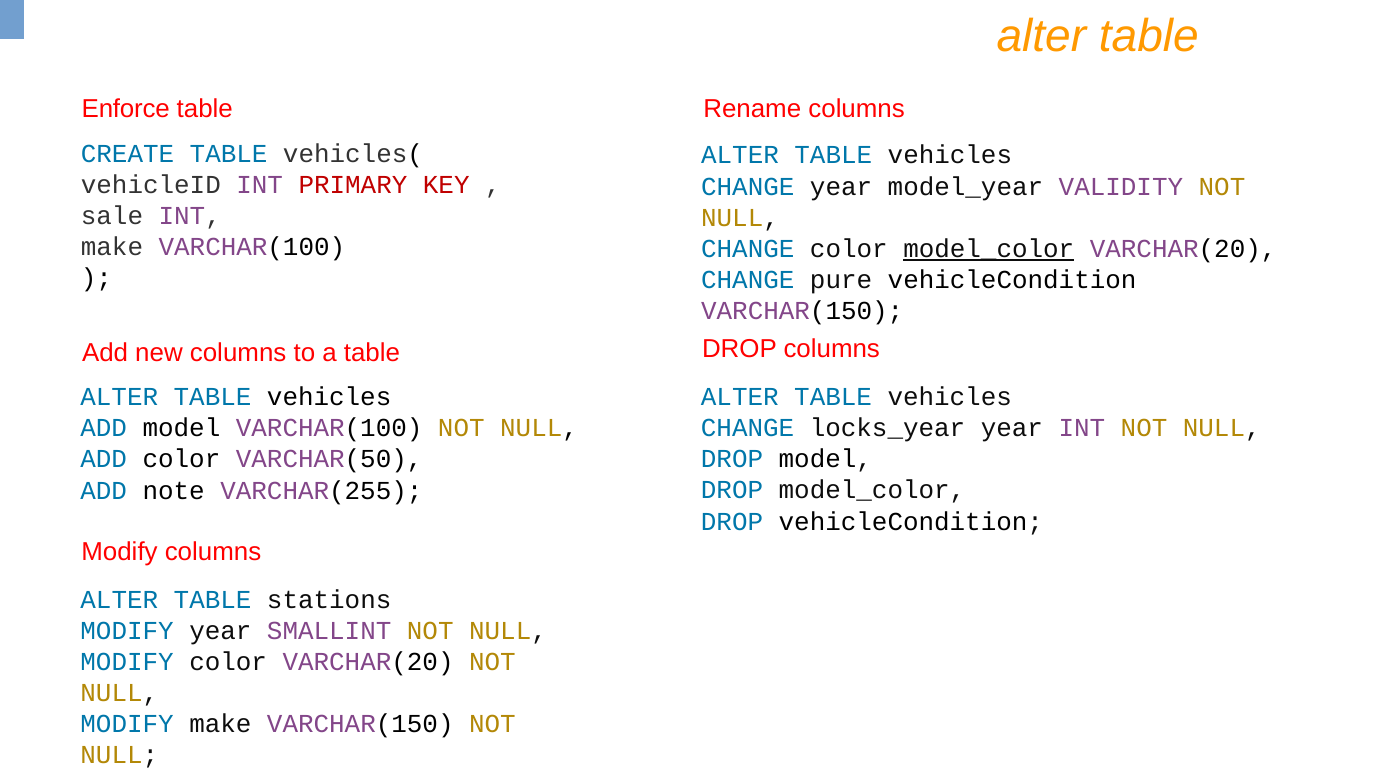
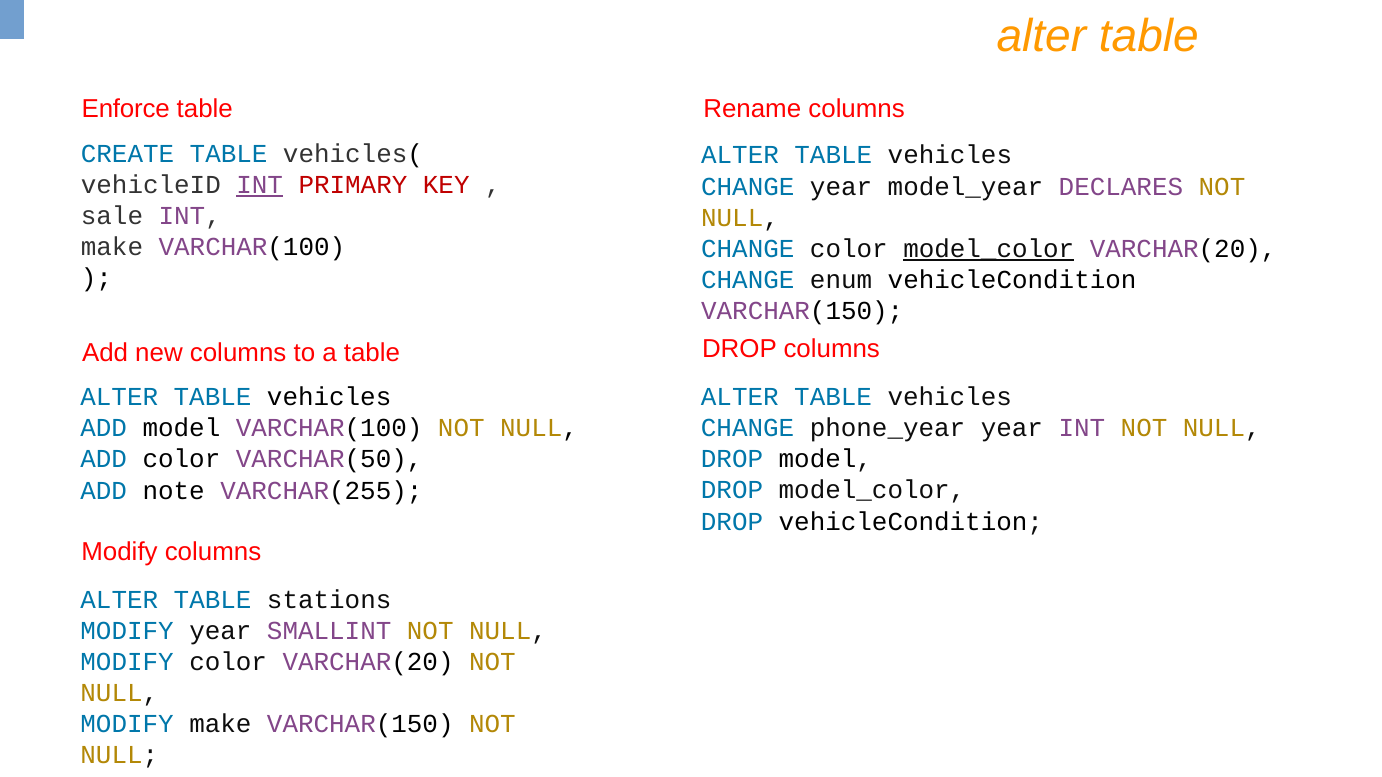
INT underline: none -> present (260, 185)
VALIDITY: VALIDITY -> DECLARES (1121, 187)
pure: pure -> enum (841, 280)
locks_year: locks_year -> phone_year (888, 428)
